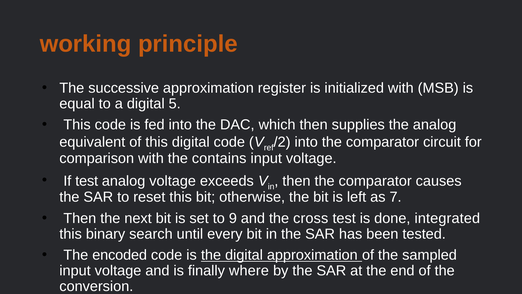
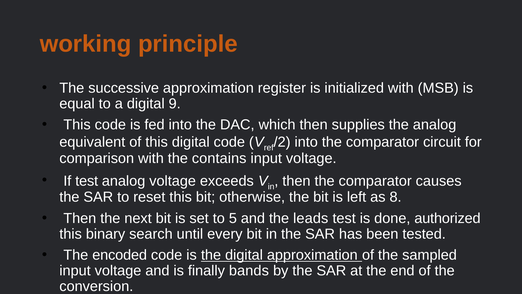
5: 5 -> 9 (175, 104)
7: 7 -> 8 (396, 197)
9: 9 -> 5 (233, 218)
cross: cross -> leads (311, 218)
integrated: integrated -> authorized (447, 218)
where: where -> bands (249, 270)
